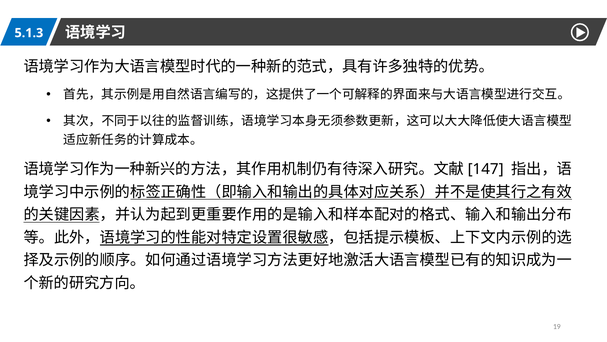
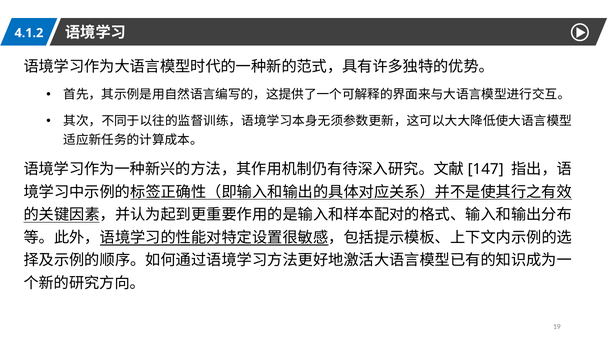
5.1.3: 5.1.3 -> 4.1.2 (29, 33)
